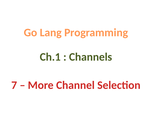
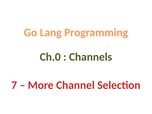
Ch.1: Ch.1 -> Ch.0 (50, 57)
